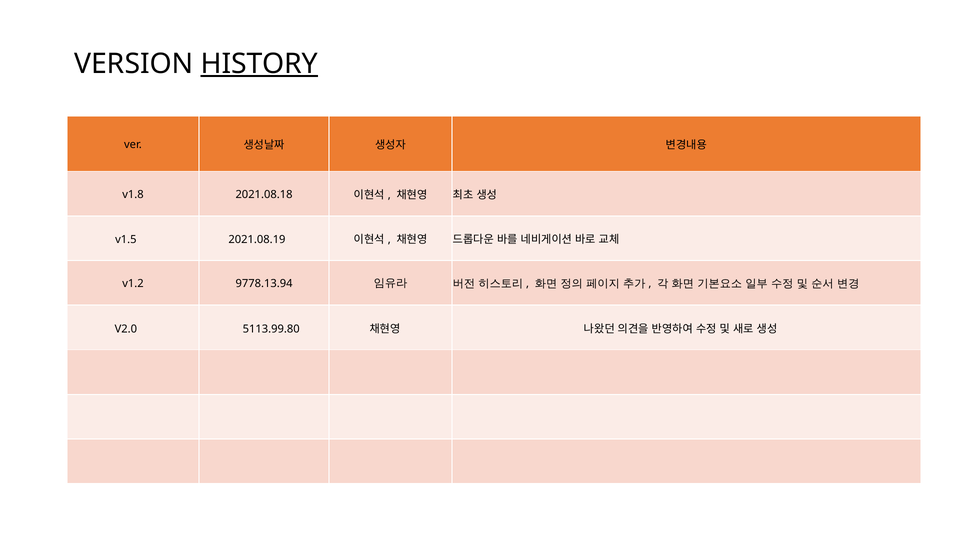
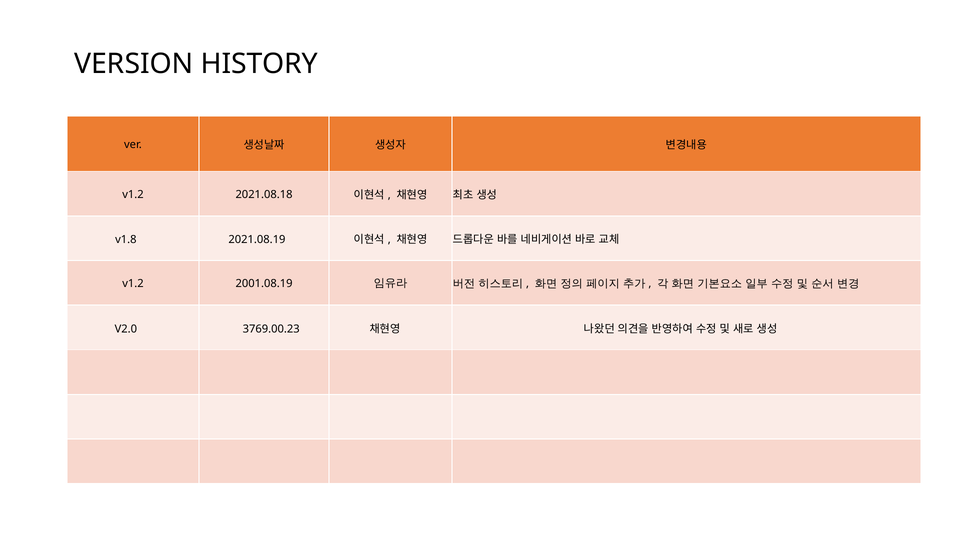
HISTORY underline: present -> none (259, 64)
v1.8: v1.8 -> v1.2 (133, 195)
v1.5: v1.5 -> v1.8 (126, 240)
9778.13.94: 9778.13.94 -> 2001.08.19 (264, 284)
5113.99.80: 5113.99.80 -> 3769.00.23 (271, 329)
